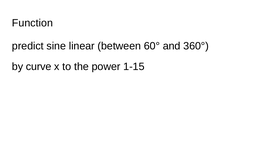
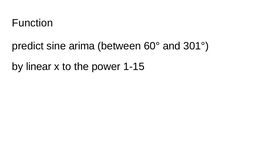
linear: linear -> arima (82, 46)
360°: 360° -> 301° (196, 46)
curve: curve -> linear (39, 67)
